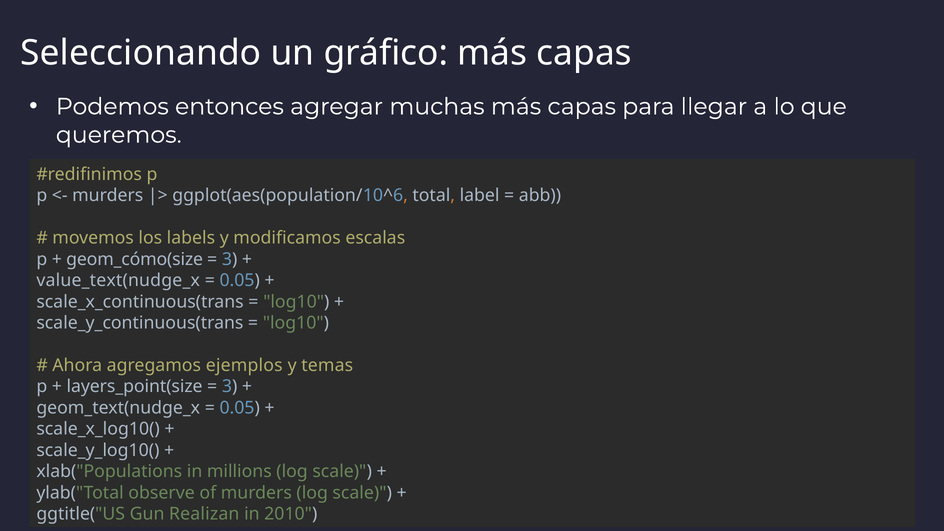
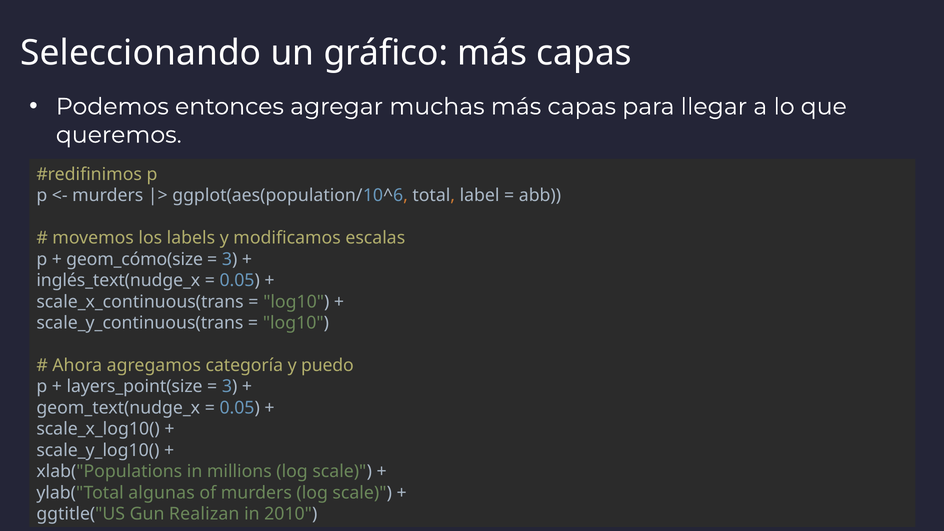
value_text(nudge_x: value_text(nudge_x -> inglés_text(nudge_x (118, 280)
ejemplos: ejemplos -> categoría (244, 365)
temas: temas -> puedo (327, 365)
observe: observe -> algunas (161, 493)
